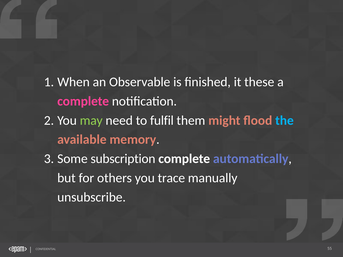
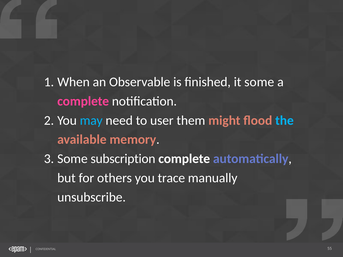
these: these -> some (259, 82)
may colour: light green -> light blue (91, 120)
fulfil: fulfil -> user (162, 120)
